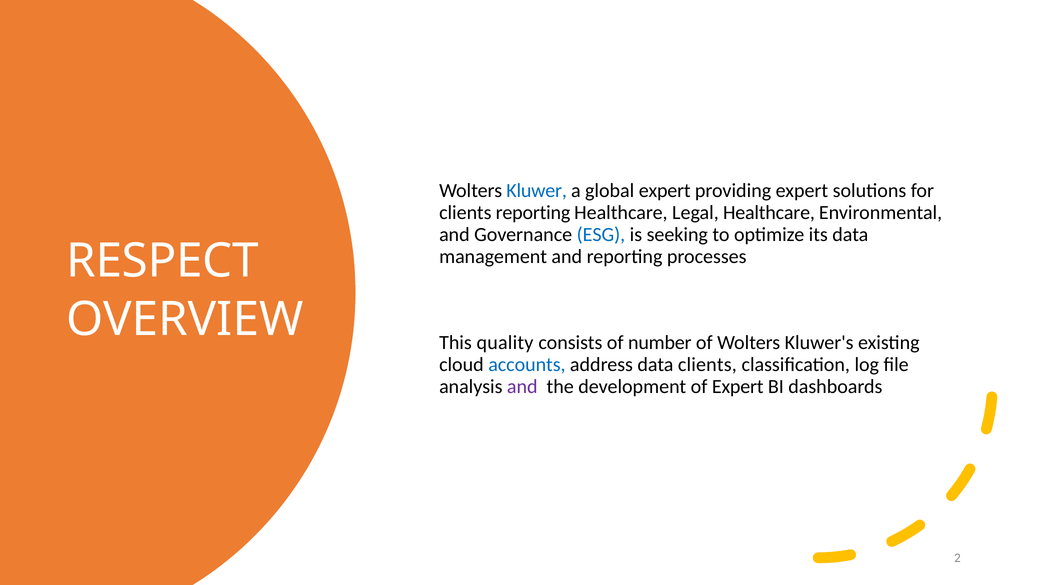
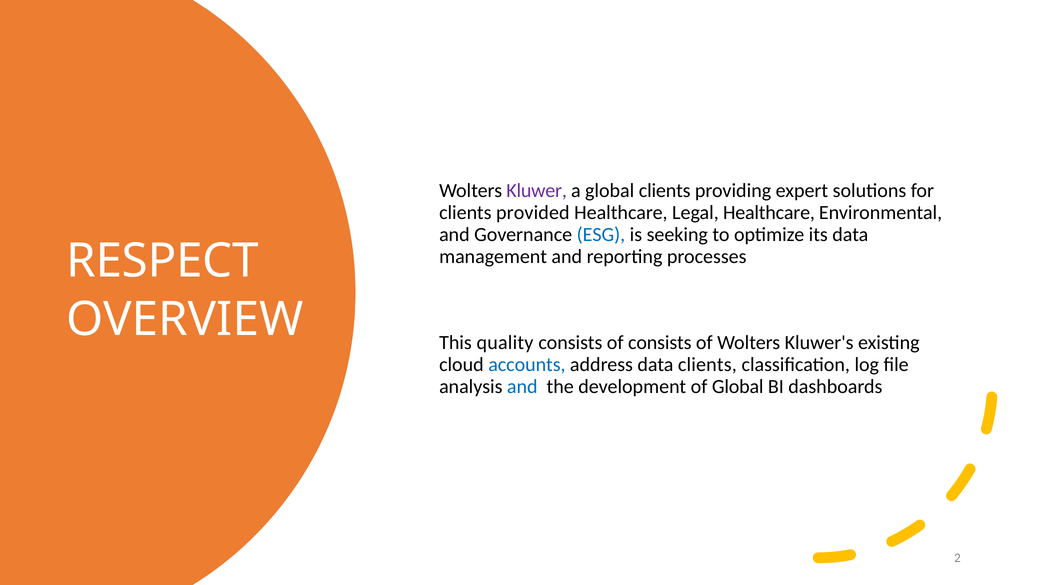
Kluwer colour: blue -> purple (537, 191)
global expert: expert -> clients (665, 191)
clients reporting: reporting -> provided (533, 213)
of number: number -> consists (660, 343)
and colour: purple -> blue (522, 387)
of Expert: Expert -> Global (738, 387)
